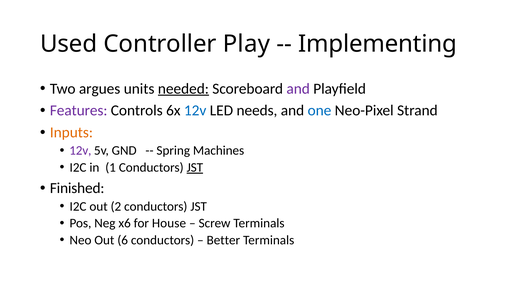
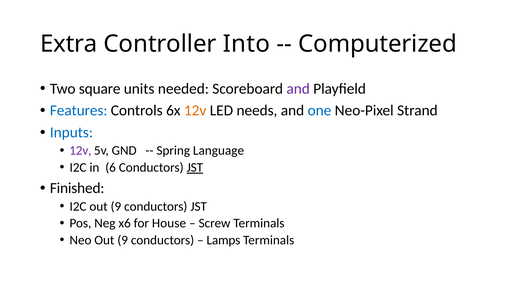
Used: Used -> Extra (69, 44)
Play: Play -> Into (246, 44)
Implementing: Implementing -> Computerized (377, 44)
argues: argues -> square (100, 89)
needed underline: present -> none (183, 89)
Features colour: purple -> blue (79, 111)
12v colour: blue -> orange (195, 111)
Inputs colour: orange -> blue (71, 133)
Machines: Machines -> Language (219, 151)
1: 1 -> 6 (111, 168)
I2C out 2: 2 -> 9 (116, 207)
Neo Out 6: 6 -> 9 (123, 240)
Better: Better -> Lamps (223, 240)
